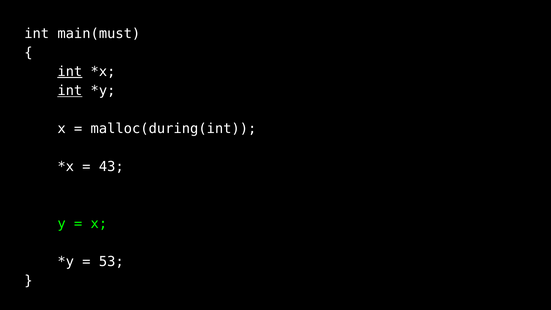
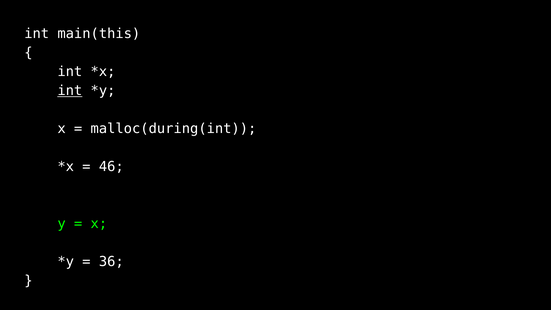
main(must: main(must -> main(this (99, 34)
int underline: present -> none (70, 72)
43: 43 -> 46 (111, 167)
53: 53 -> 36 (111, 262)
